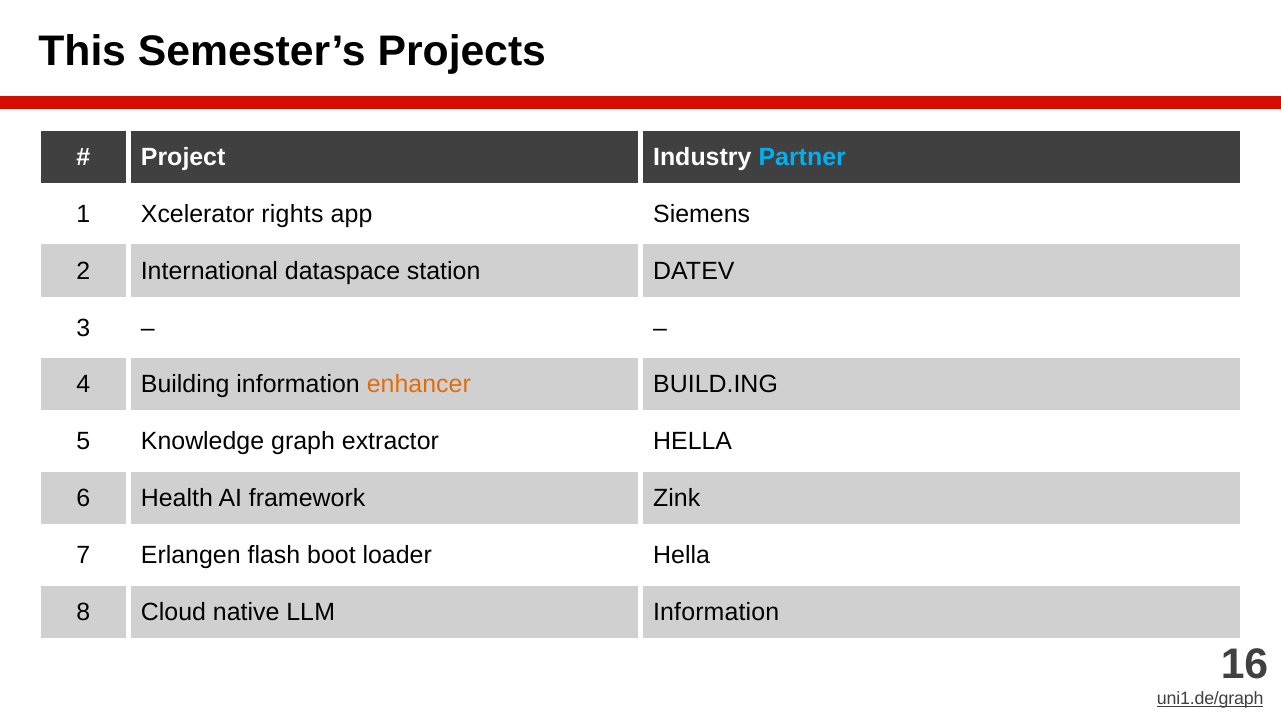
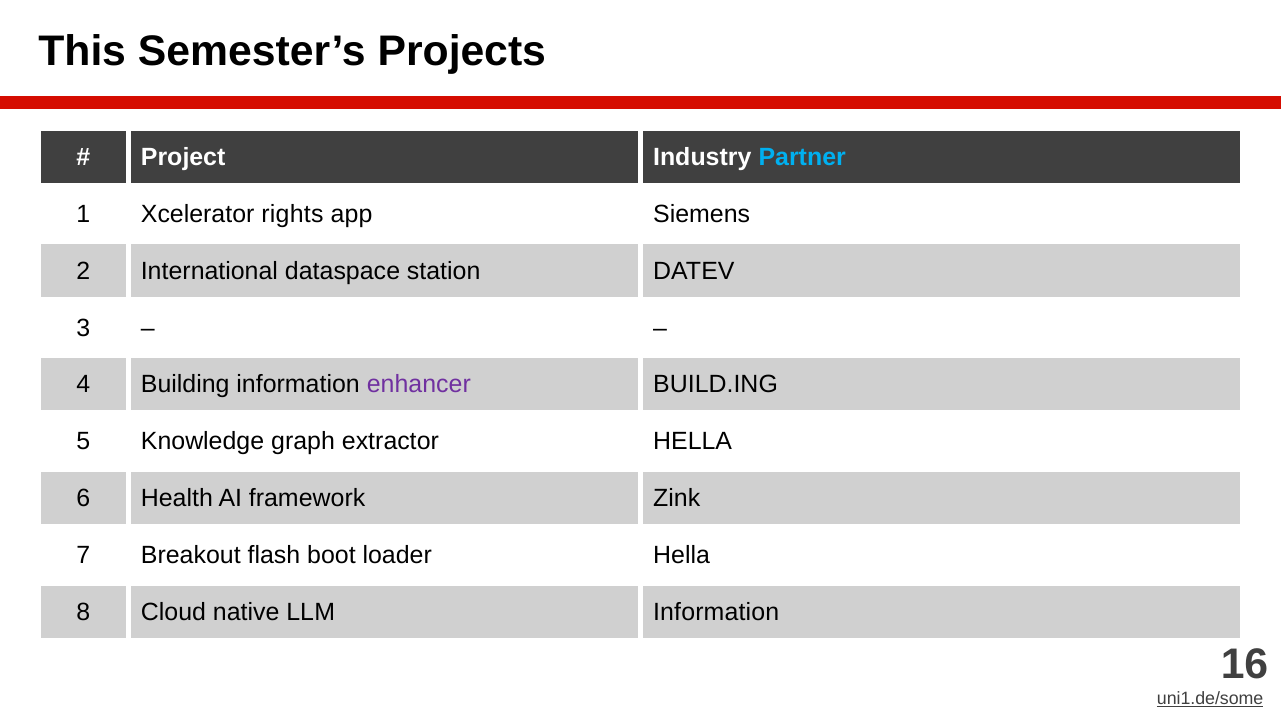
enhancer colour: orange -> purple (419, 385)
Erlangen: Erlangen -> Breakout (191, 555)
uni1.de/graph: uni1.de/graph -> uni1.de/some (1210, 698)
